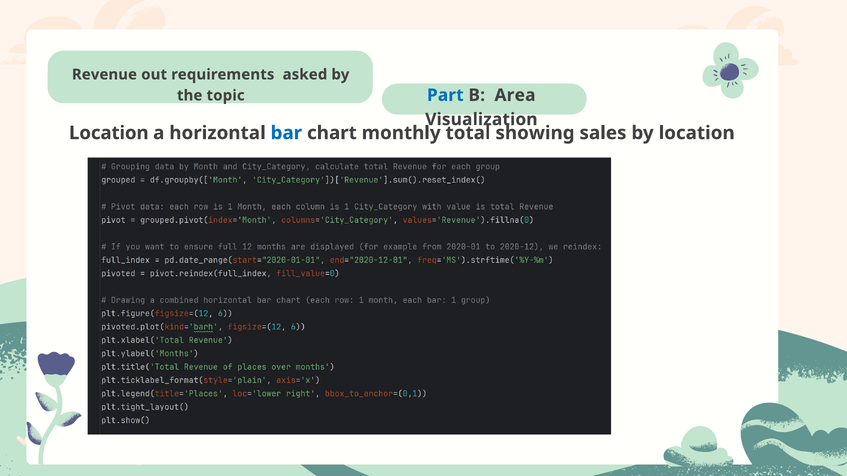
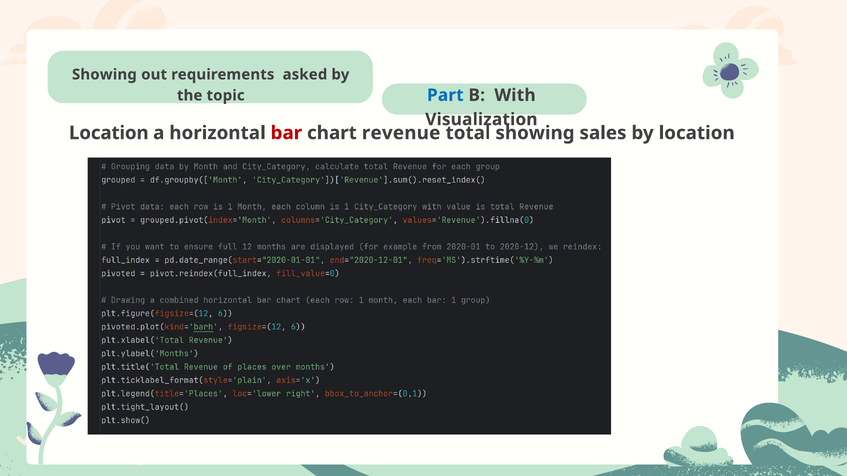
Revenue: Revenue -> Showing (104, 75)
Area: Area -> With (515, 95)
bar colour: blue -> red (286, 133)
monthly: monthly -> revenue (401, 133)
